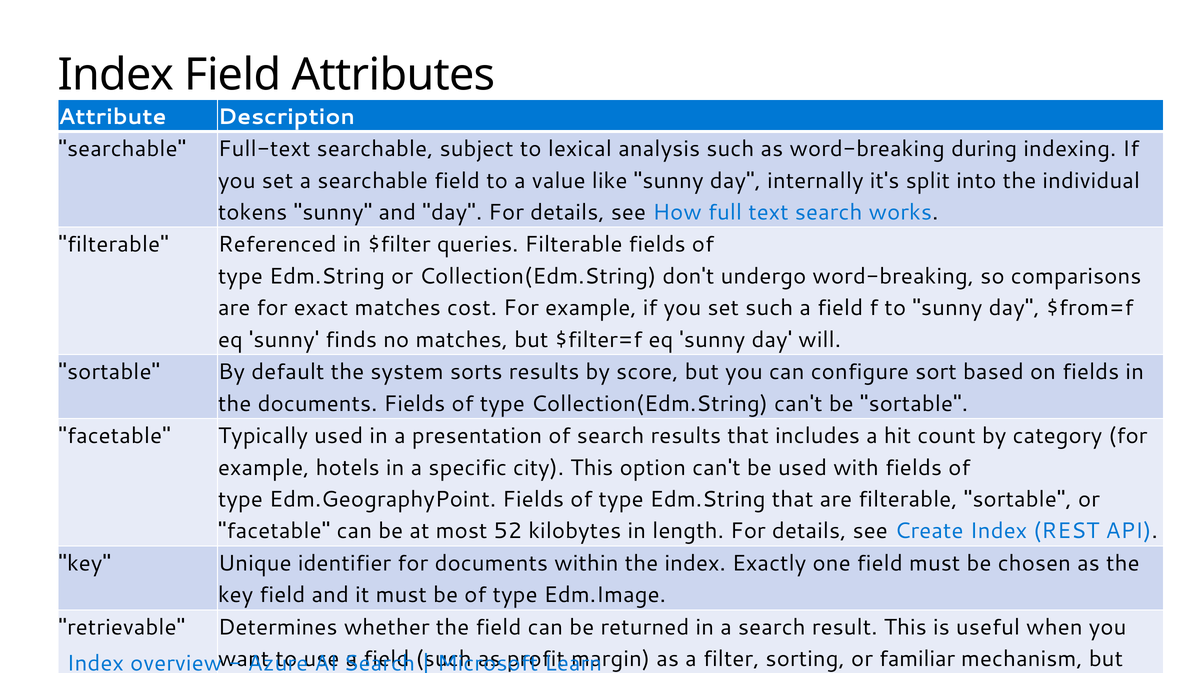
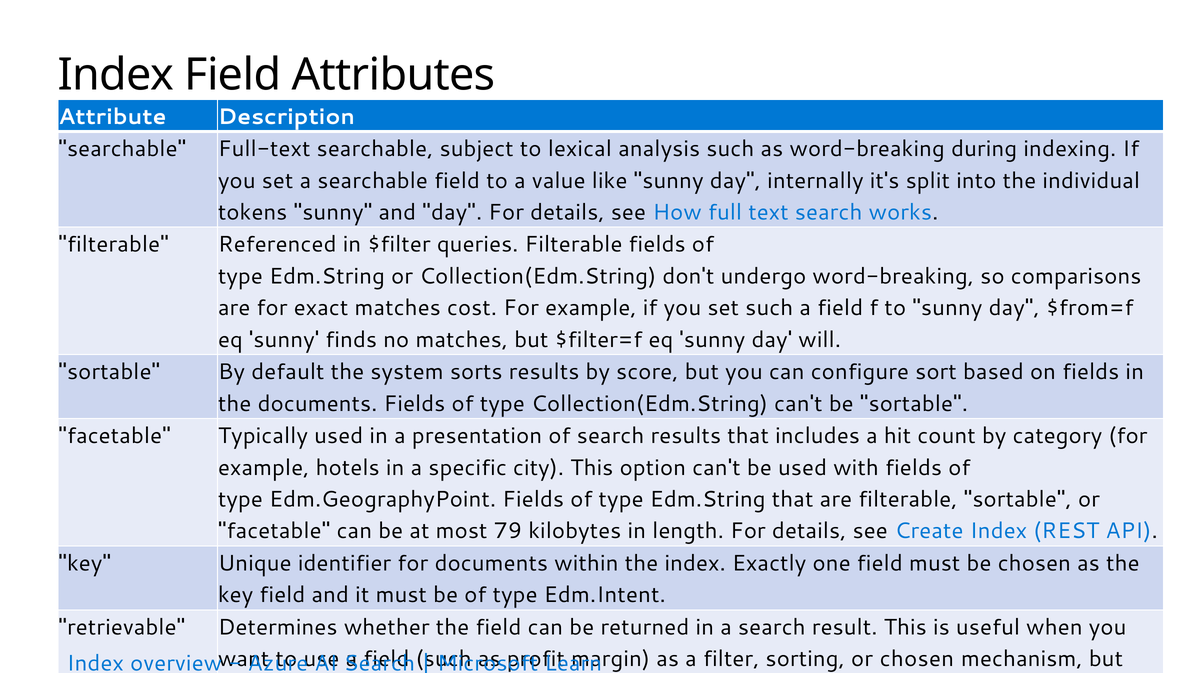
52: 52 -> 79 (508, 531)
Edm.Image: Edm.Image -> Edm.Intent (605, 595)
or familiar: familiar -> chosen (917, 659)
